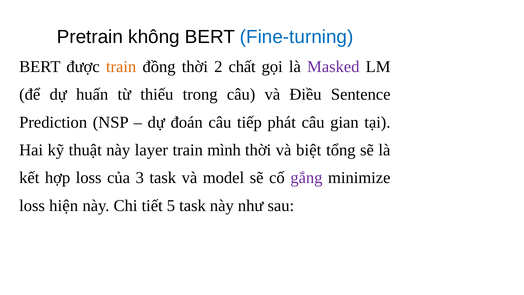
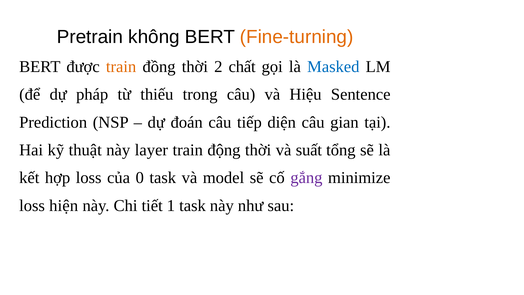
Fine-turning colour: blue -> orange (297, 37)
Masked colour: purple -> blue (333, 67)
huấn: huấn -> pháp (92, 94)
Điều: Điều -> Hiệu (306, 94)
phát: phát -> diện (282, 122)
mình: mình -> động (224, 150)
biệt: biệt -> suất (309, 150)
3: 3 -> 0 (140, 178)
5: 5 -> 1 (171, 205)
